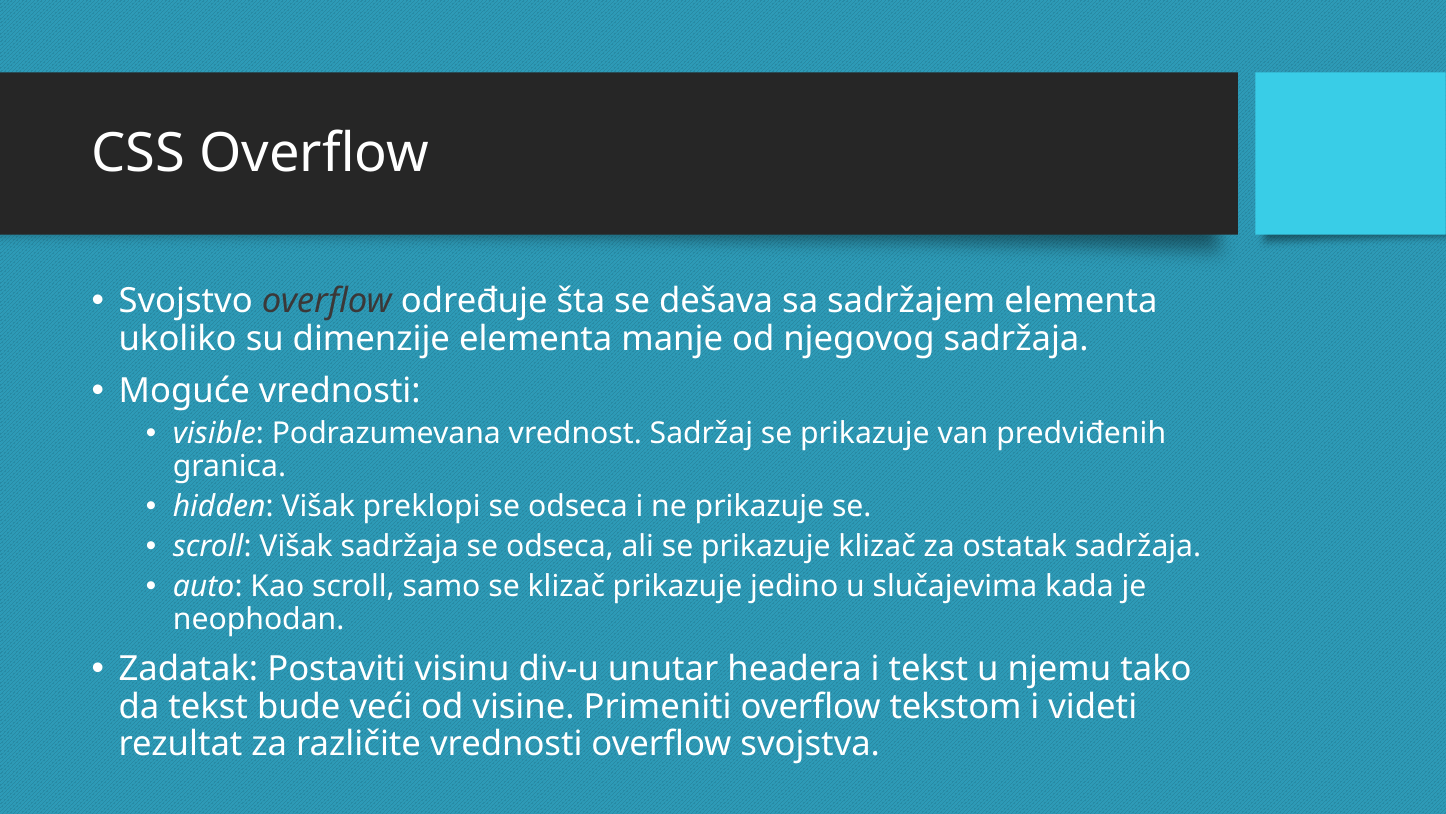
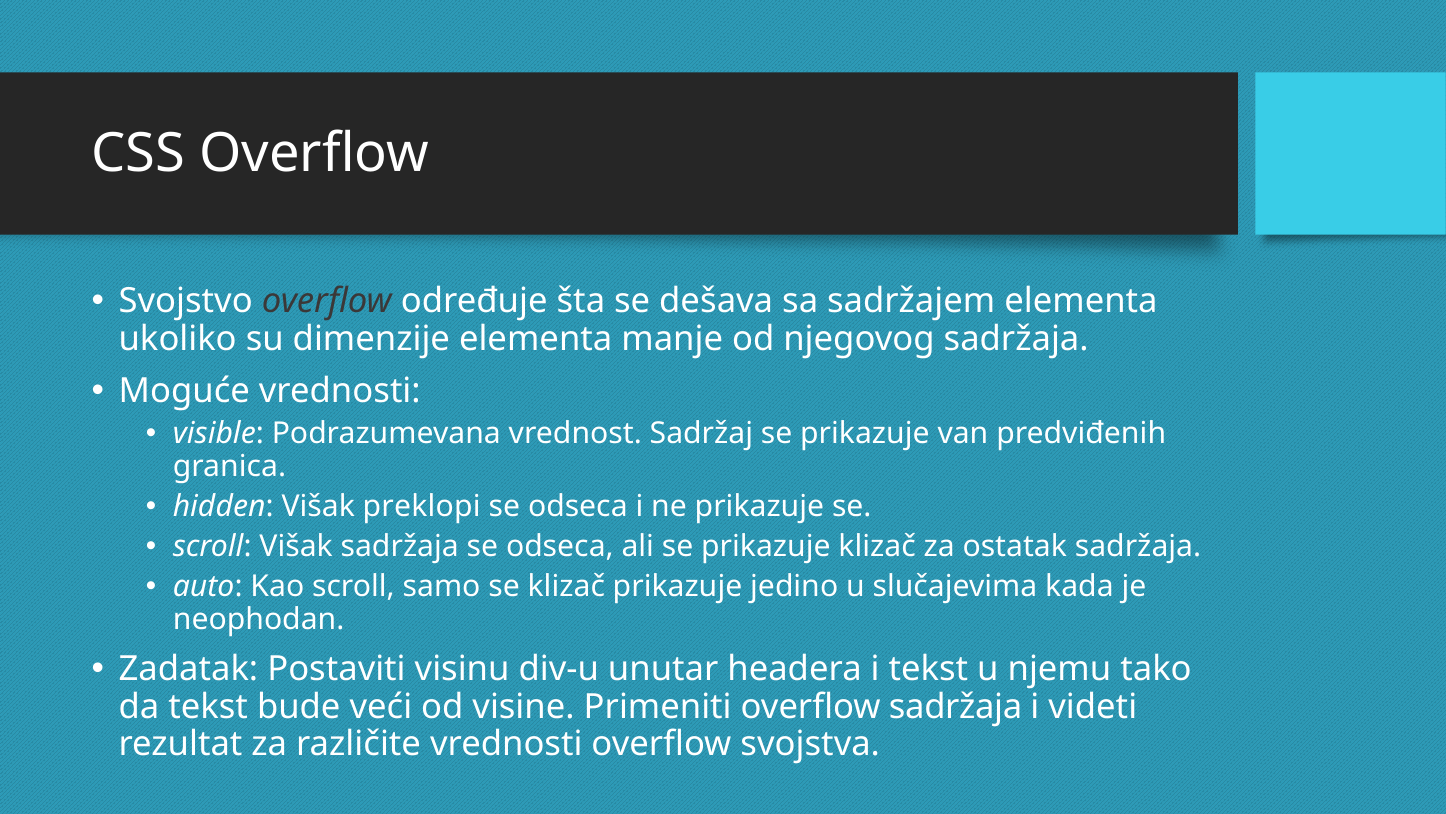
overflow tekstom: tekstom -> sadržaja (956, 706)
